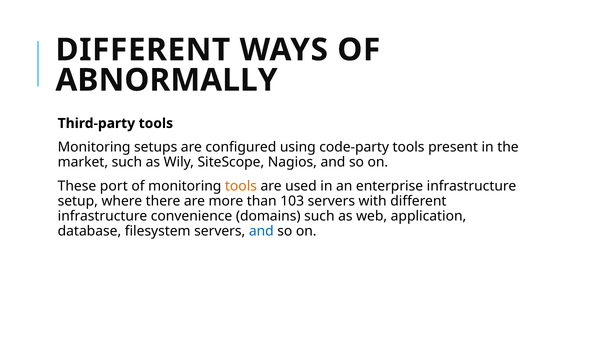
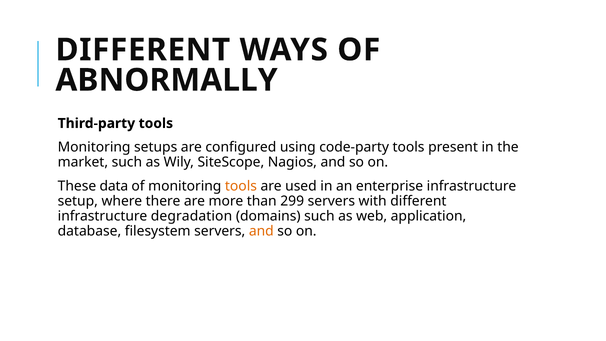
port: port -> data (114, 186)
103: 103 -> 299 (292, 201)
convenience: convenience -> degradation (192, 216)
and colour: blue -> orange (261, 231)
